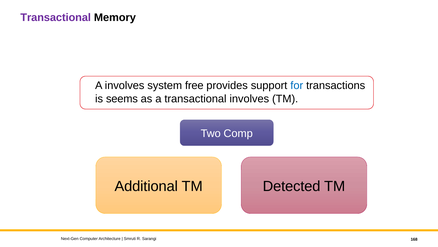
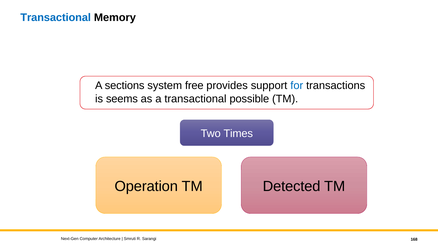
Transactional colour: purple -> blue (56, 17)
A involves: involves -> sections (125, 85)
transactional involves: involves -> possible (249, 99)
Comp: Comp -> Times (238, 133)
Additional: Additional -> Operation (146, 186)
